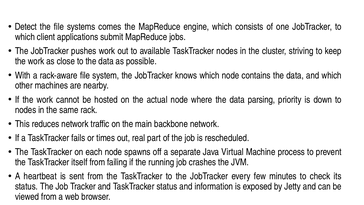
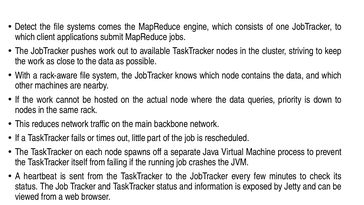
parsing: parsing -> queries (261, 100)
real: real -> little (139, 138)
